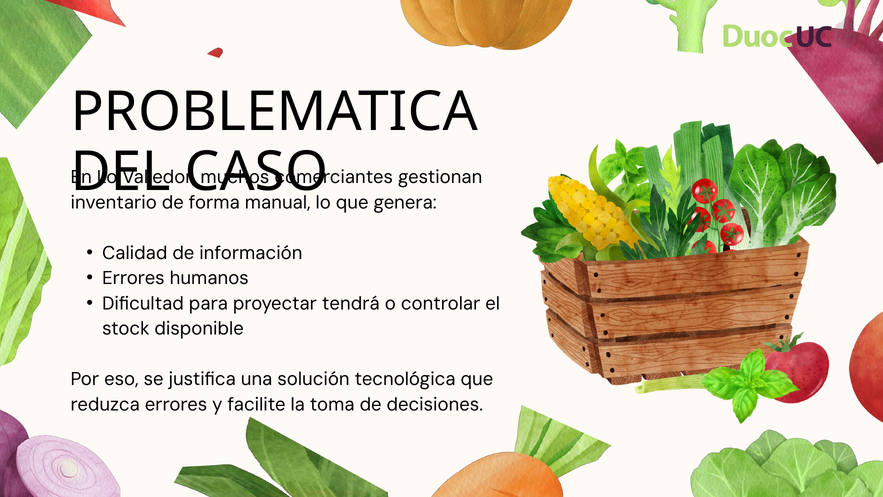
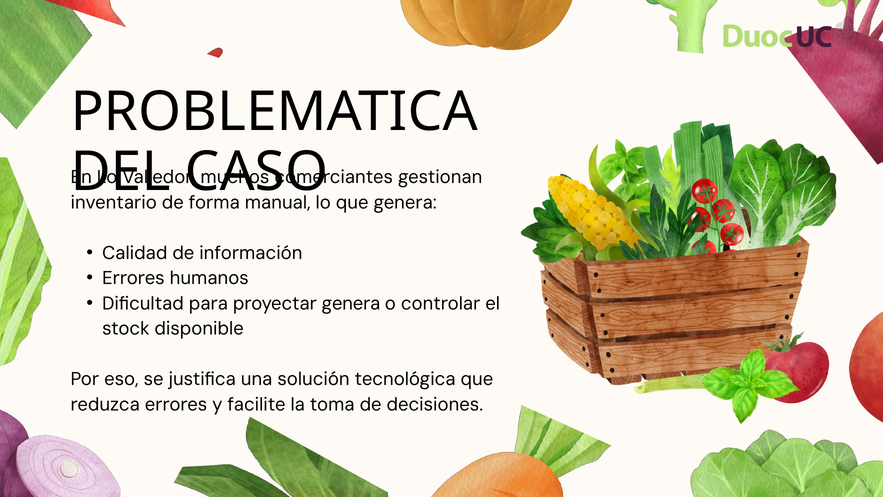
proyectar tendrá: tendrá -> genera (351, 303)
